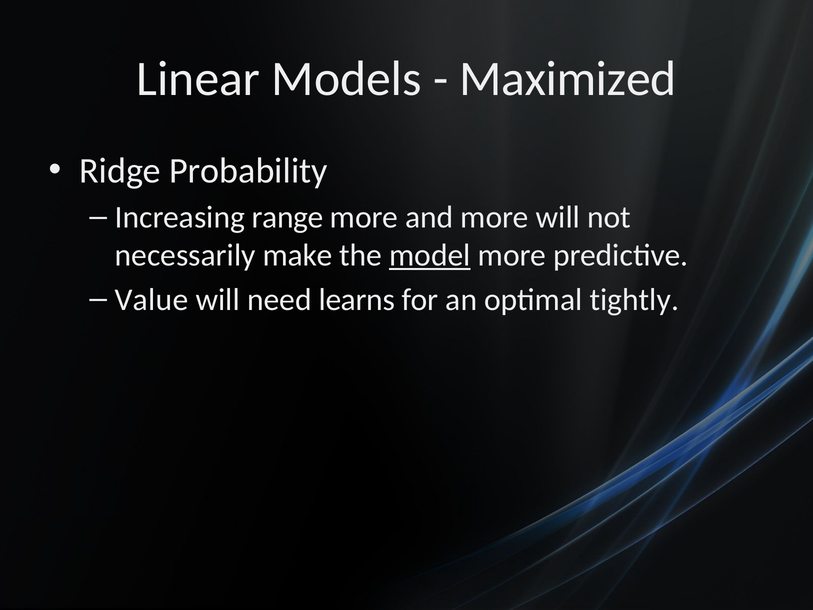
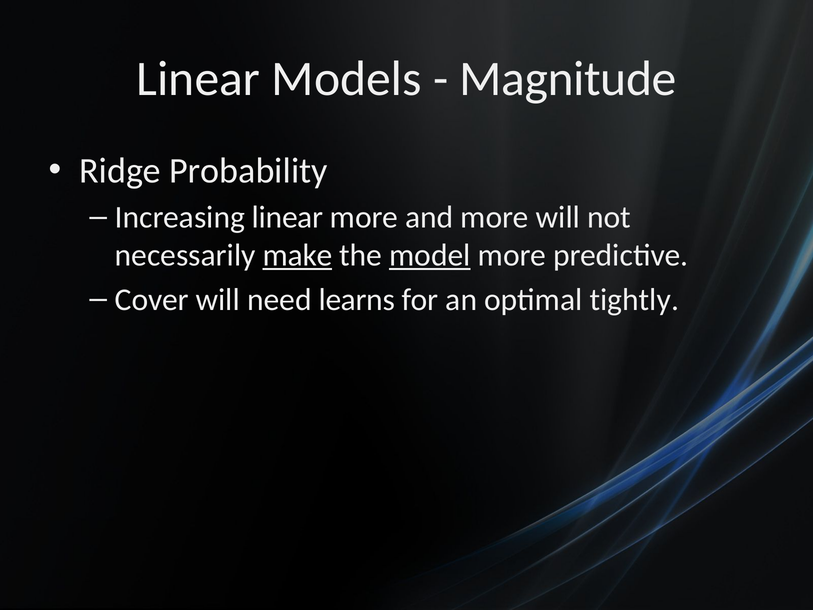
Maximized: Maximized -> Magnitude (568, 79)
Increasing range: range -> linear (288, 217)
make underline: none -> present (298, 255)
Value: Value -> Cover (152, 299)
